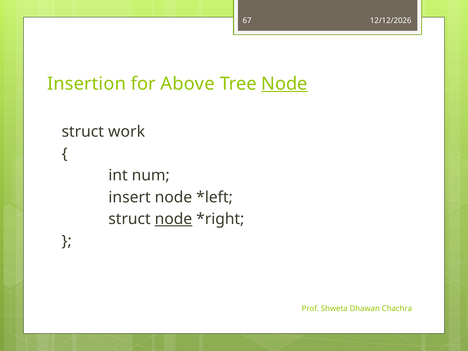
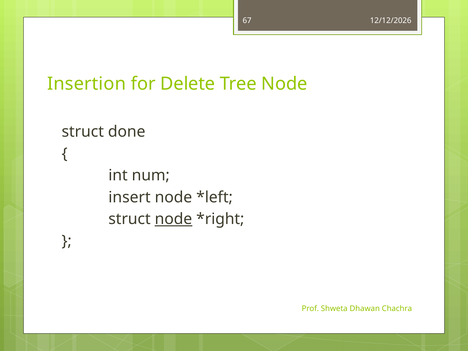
Above: Above -> Delete (188, 84)
Node underline: present -> none (284, 84)
work: work -> done (127, 132)
